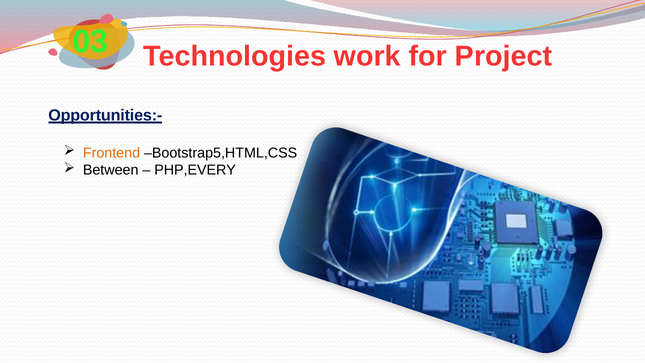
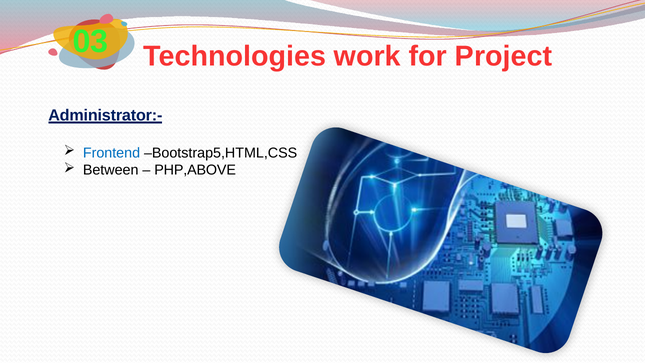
Opportunities:-: Opportunities:- -> Administrator:- (105, 115)
Frontend colour: orange -> blue (112, 153)
PHP,EVERY: PHP,EVERY -> PHP,ABOVE (195, 170)
